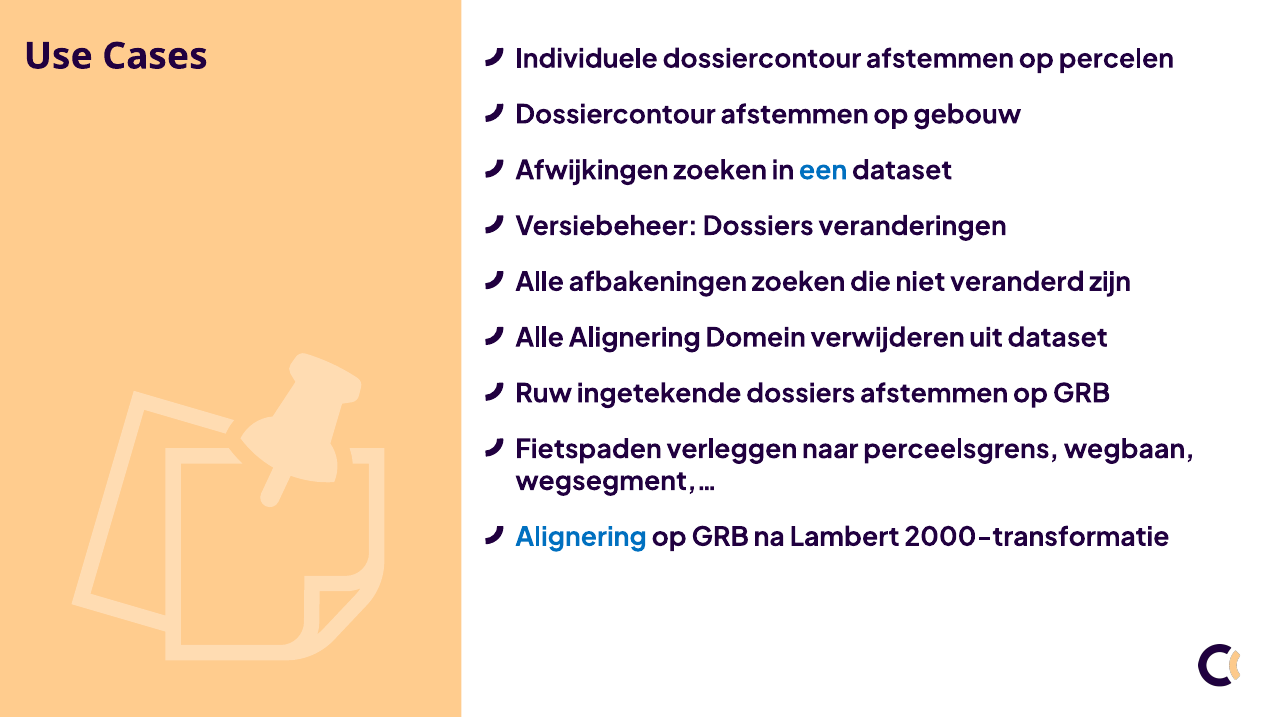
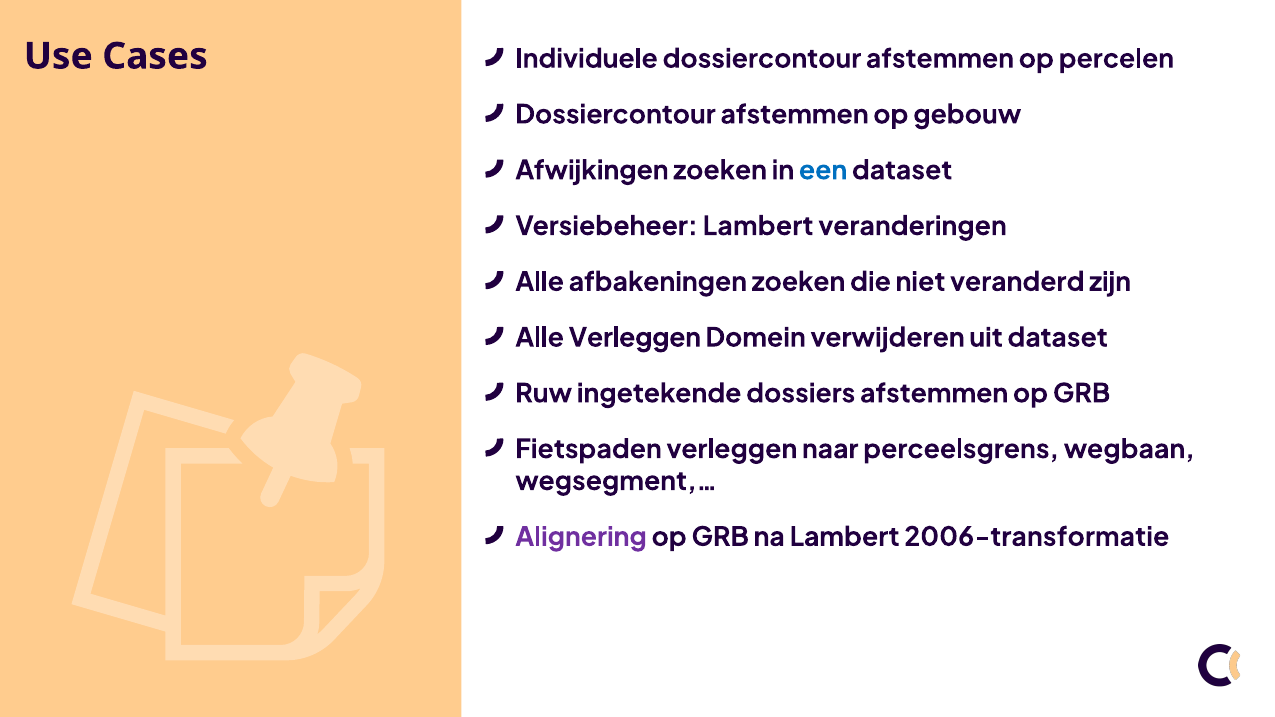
Versiebeheer Dossiers: Dossiers -> Lambert (758, 226)
Alle Alignering: Alignering -> Verleggen (635, 338)
Alignering colour: blue -> purple (581, 537)
2000-transformatie: 2000-transformatie -> 2006-transformatie (1037, 537)
